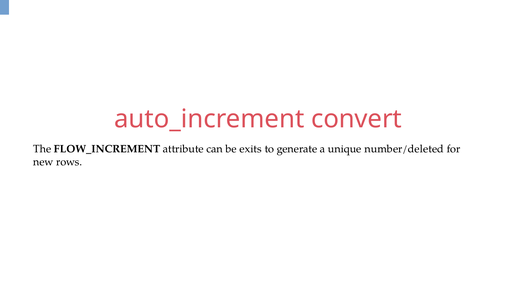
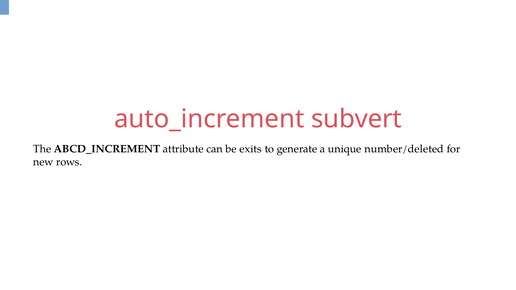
convert: convert -> subvert (357, 119)
FLOW_INCREMENT: FLOW_INCREMENT -> ABCD_INCREMENT (107, 149)
